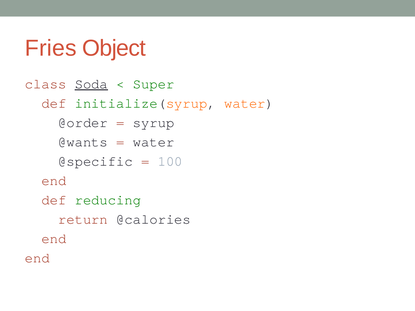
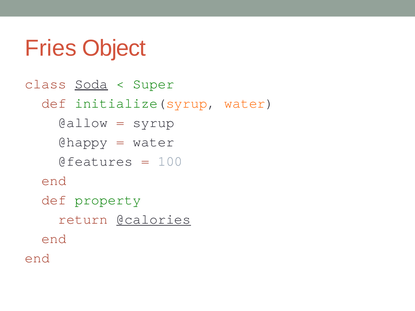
@order: @order -> @allow (83, 123)
@wants: @wants -> @happy (83, 142)
@specific: @specific -> @features (95, 161)
reducing: reducing -> property (108, 200)
@calories underline: none -> present (154, 220)
